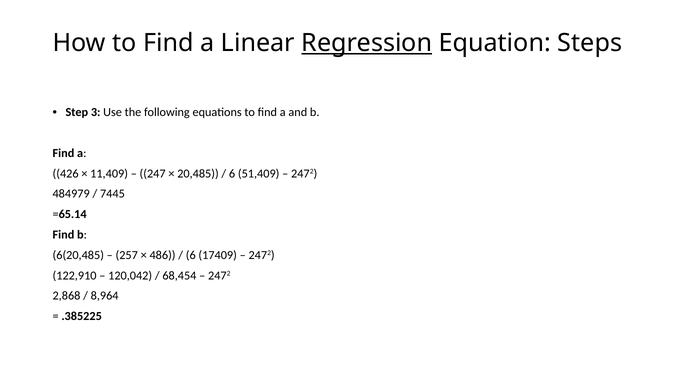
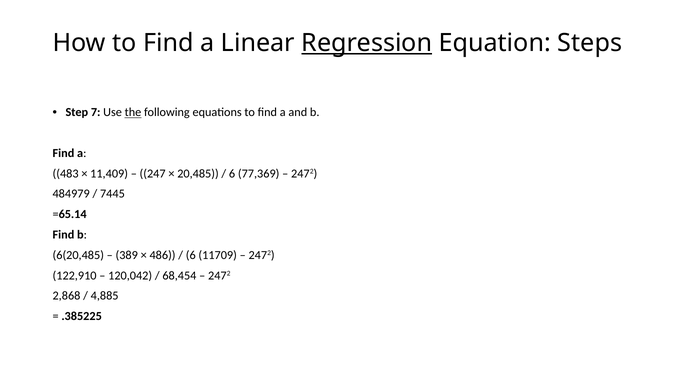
3: 3 -> 7 (96, 112)
the underline: none -> present (133, 112)
426: 426 -> 483 (66, 174)
51,409: 51,409 -> 77,369 (259, 174)
257: 257 -> 389 (127, 255)
17409: 17409 -> 11709 (218, 255)
8,964: 8,964 -> 4,885 (105, 296)
